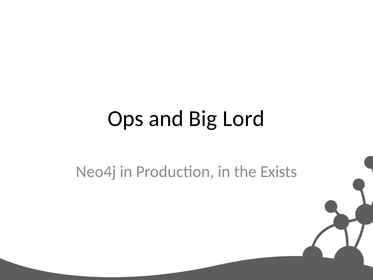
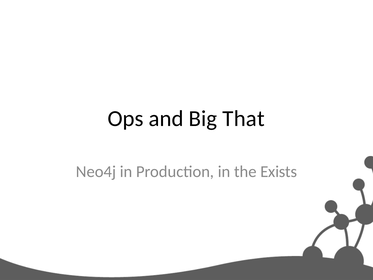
Lord: Lord -> That (244, 118)
